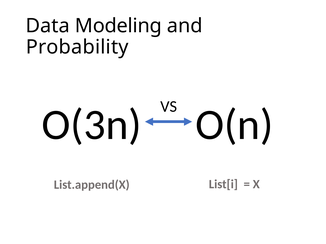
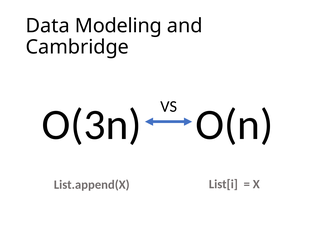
Probability: Probability -> Cambridge (77, 47)
